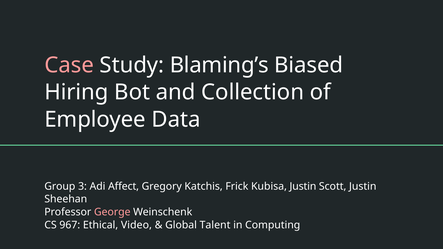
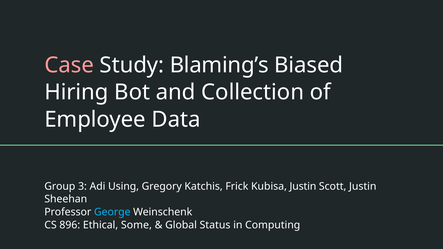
Affect: Affect -> Using (124, 186)
George colour: pink -> light blue (112, 212)
967: 967 -> 896 (70, 225)
Video: Video -> Some (136, 225)
Talent: Talent -> Status (215, 225)
